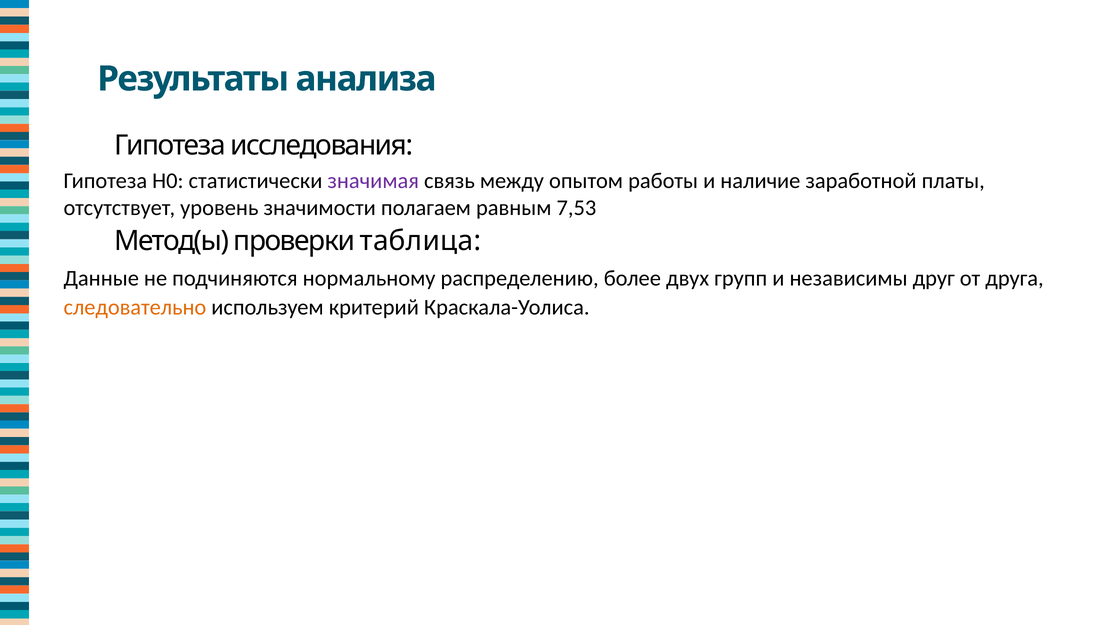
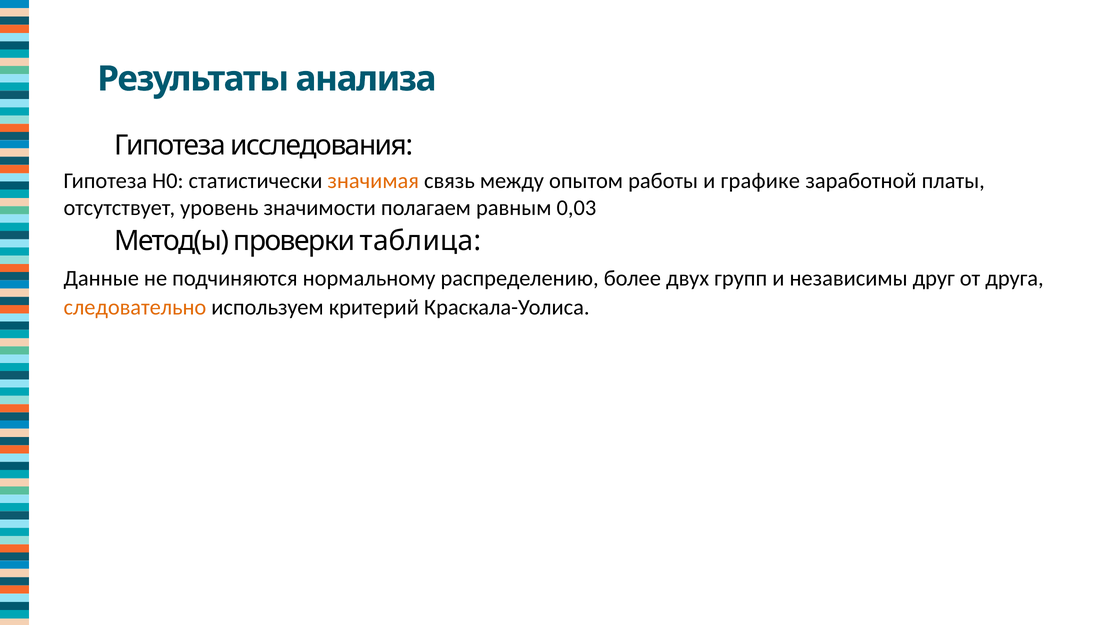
значимая colour: purple -> orange (373, 181)
наличие: наличие -> графике (760, 181)
7,53: 7,53 -> 0,03 (576, 208)
